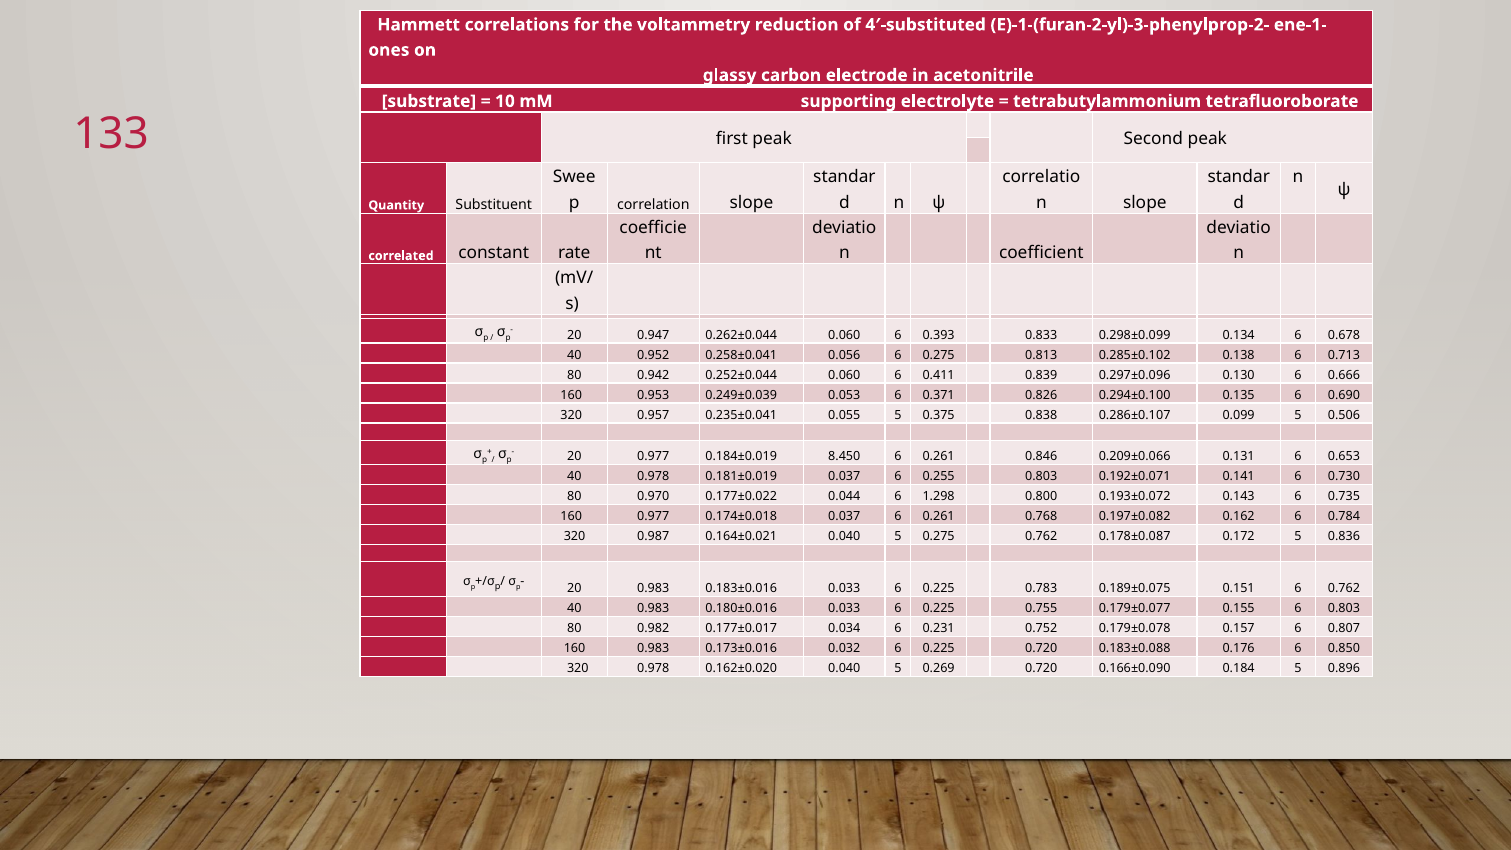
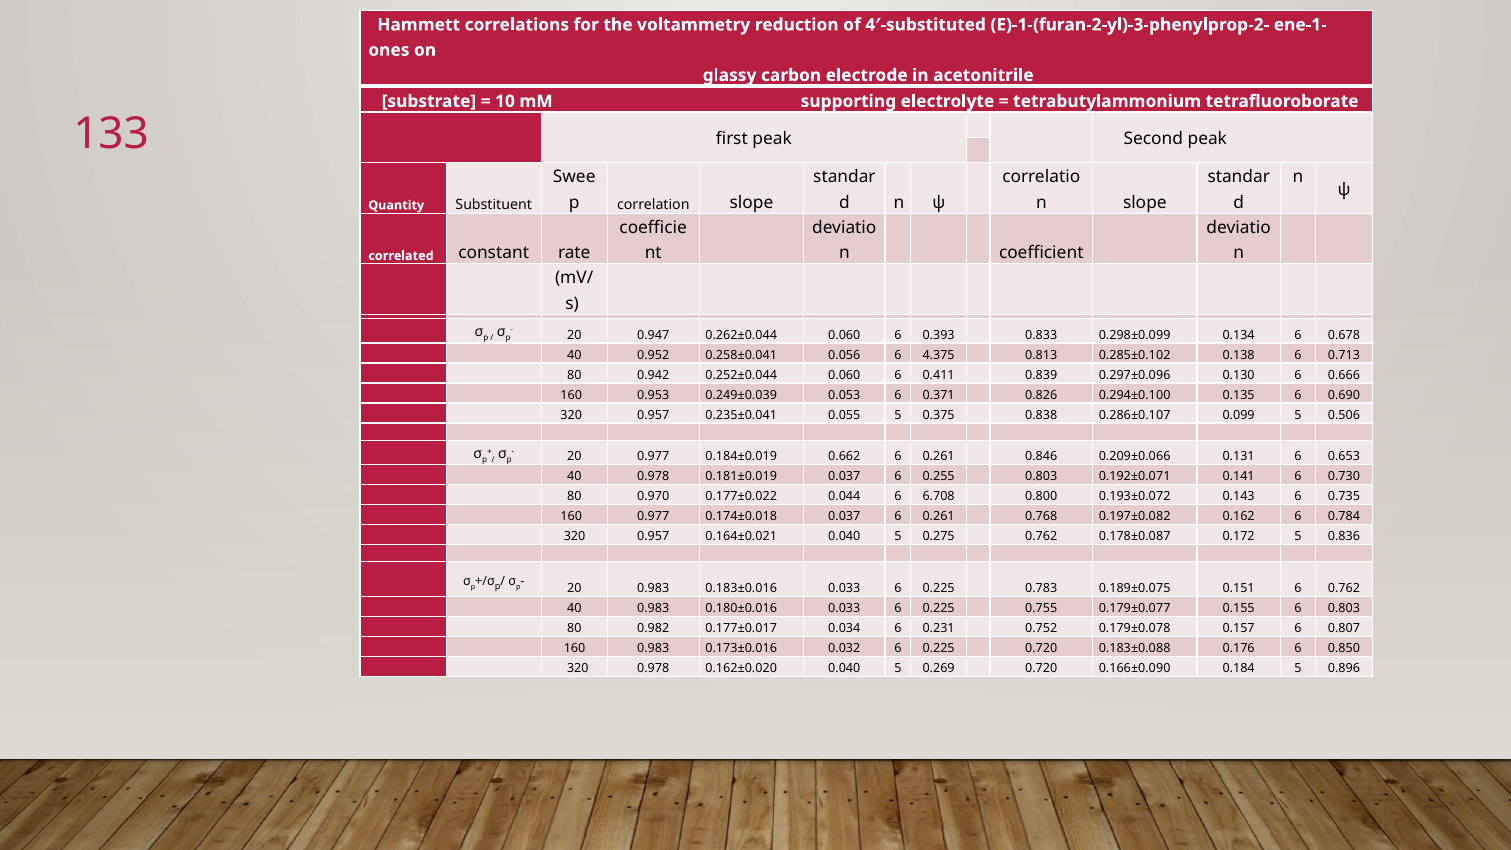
6 0.275: 0.275 -> 4.375 (939, 355)
8.450: 8.450 -> 0.662 (844, 456)
1.298: 1.298 -> 6.708 (939, 496)
0.987: 0.987 -> 0.957 (653, 537)
